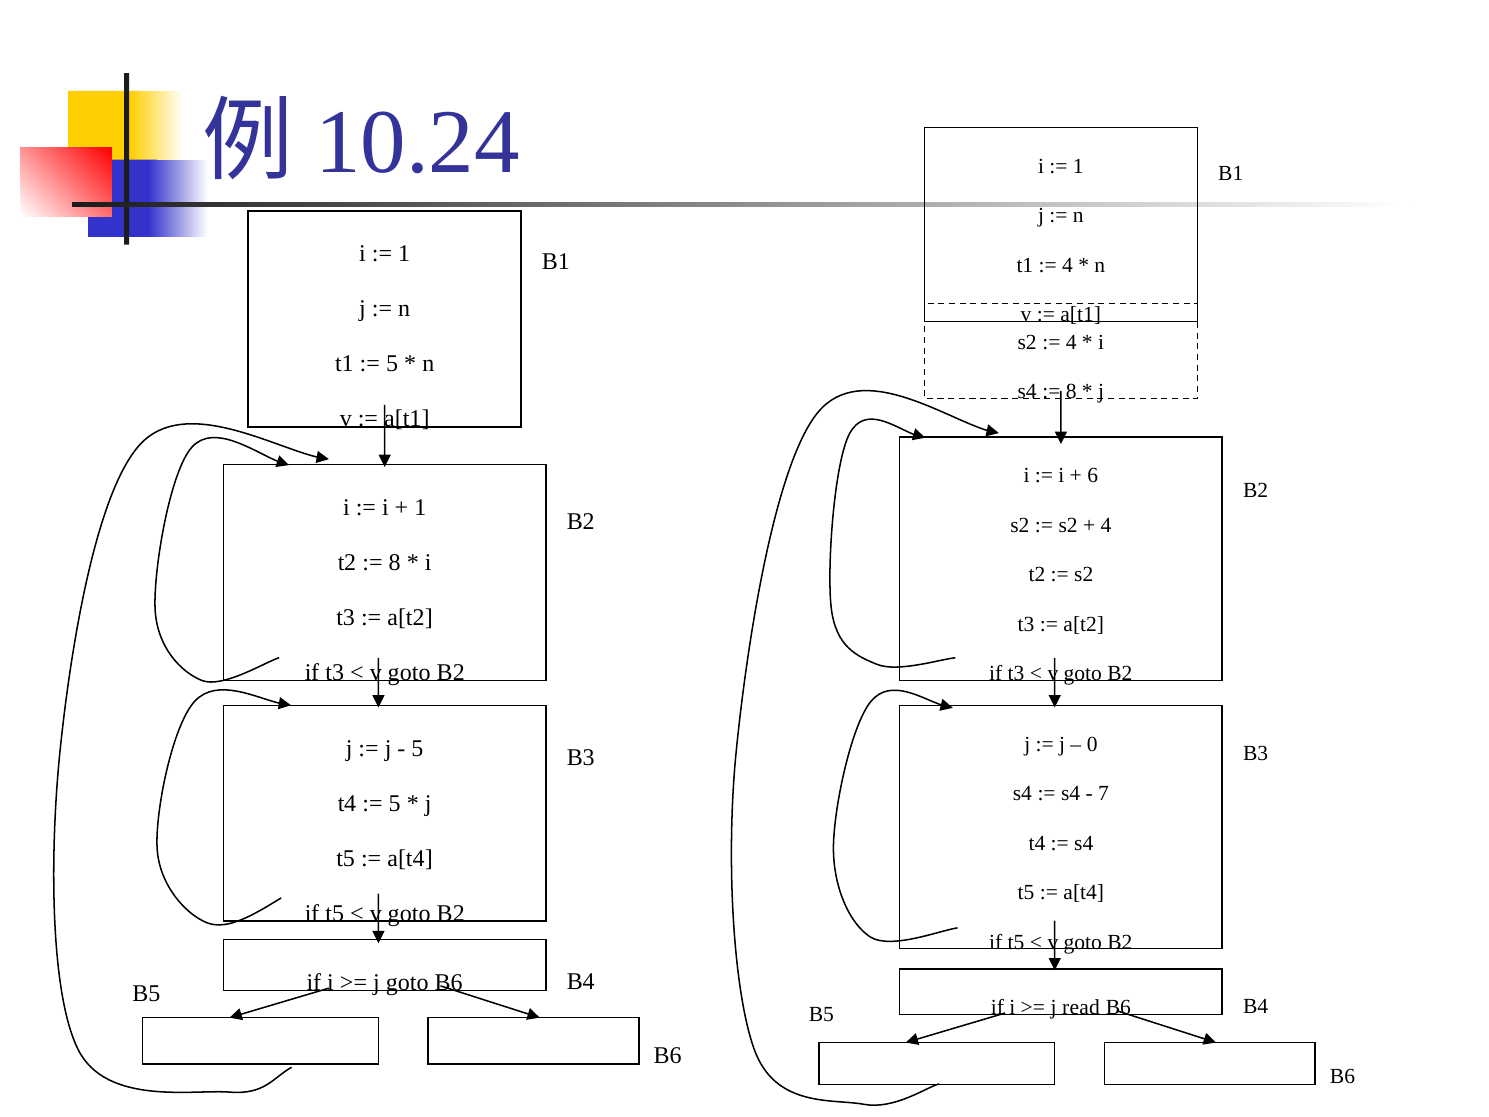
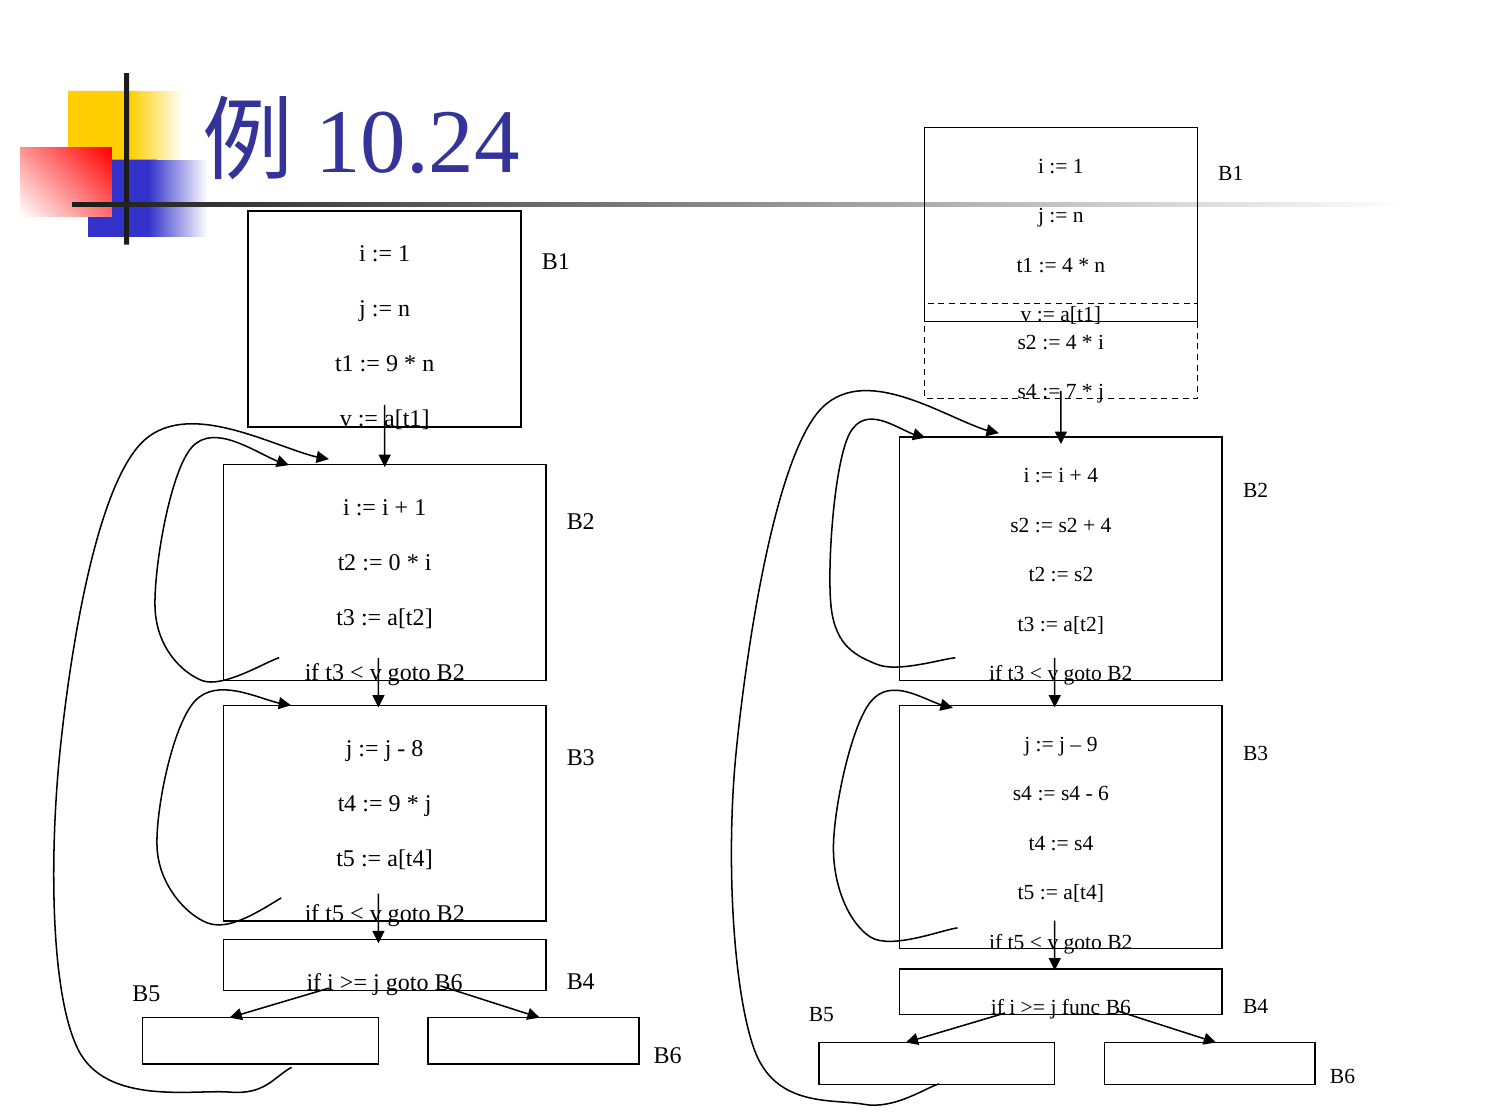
5: 5 -> 9 (392, 364)
8: 8 -> 7 (1071, 392)
6: 6 -> 4 (1093, 476)
8: 8 -> 0 (395, 563)
0: 0 -> 9 (1092, 744)
5: 5 -> 8 (417, 748)
7: 7 -> 6 (1103, 793)
5: 5 -> 9 (395, 803)
read: read -> func (1081, 1007)
